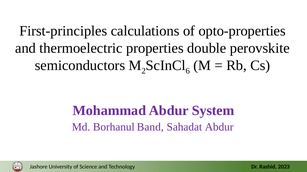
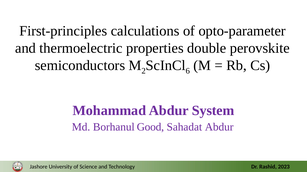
opto-properties: opto-properties -> opto-parameter (242, 31)
Band: Band -> Good (150, 128)
